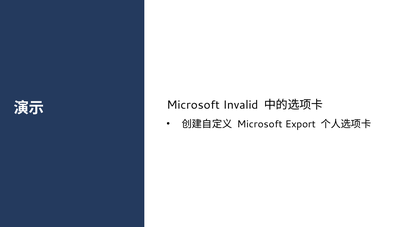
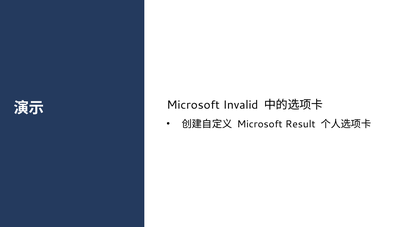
Export: Export -> Result (300, 124)
